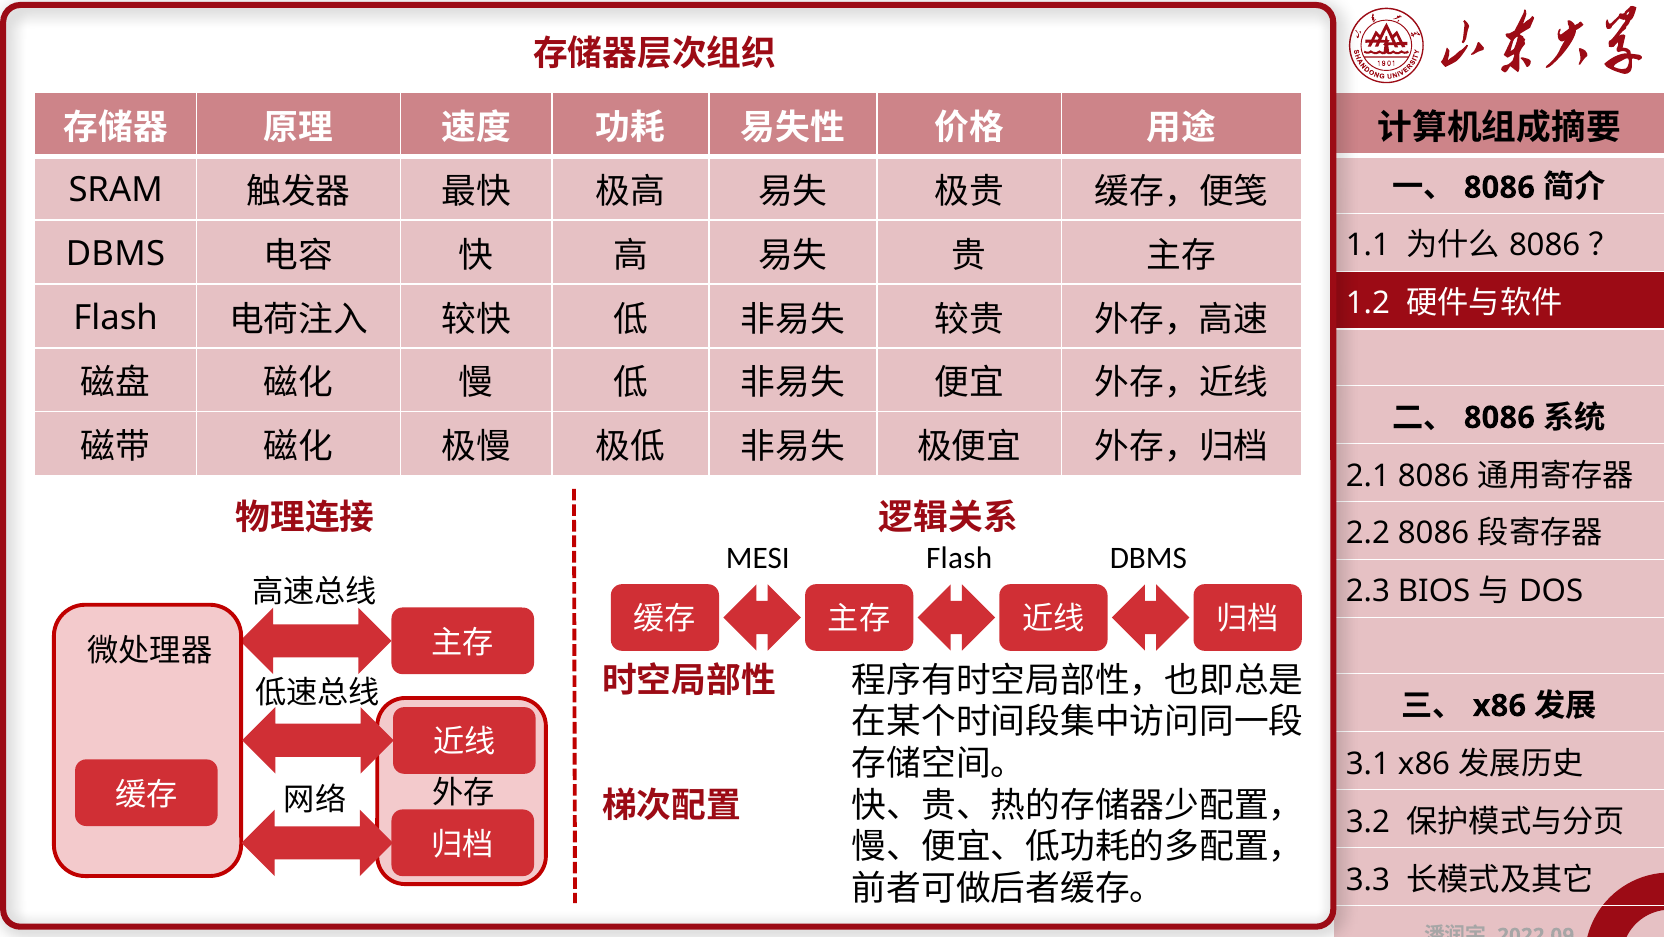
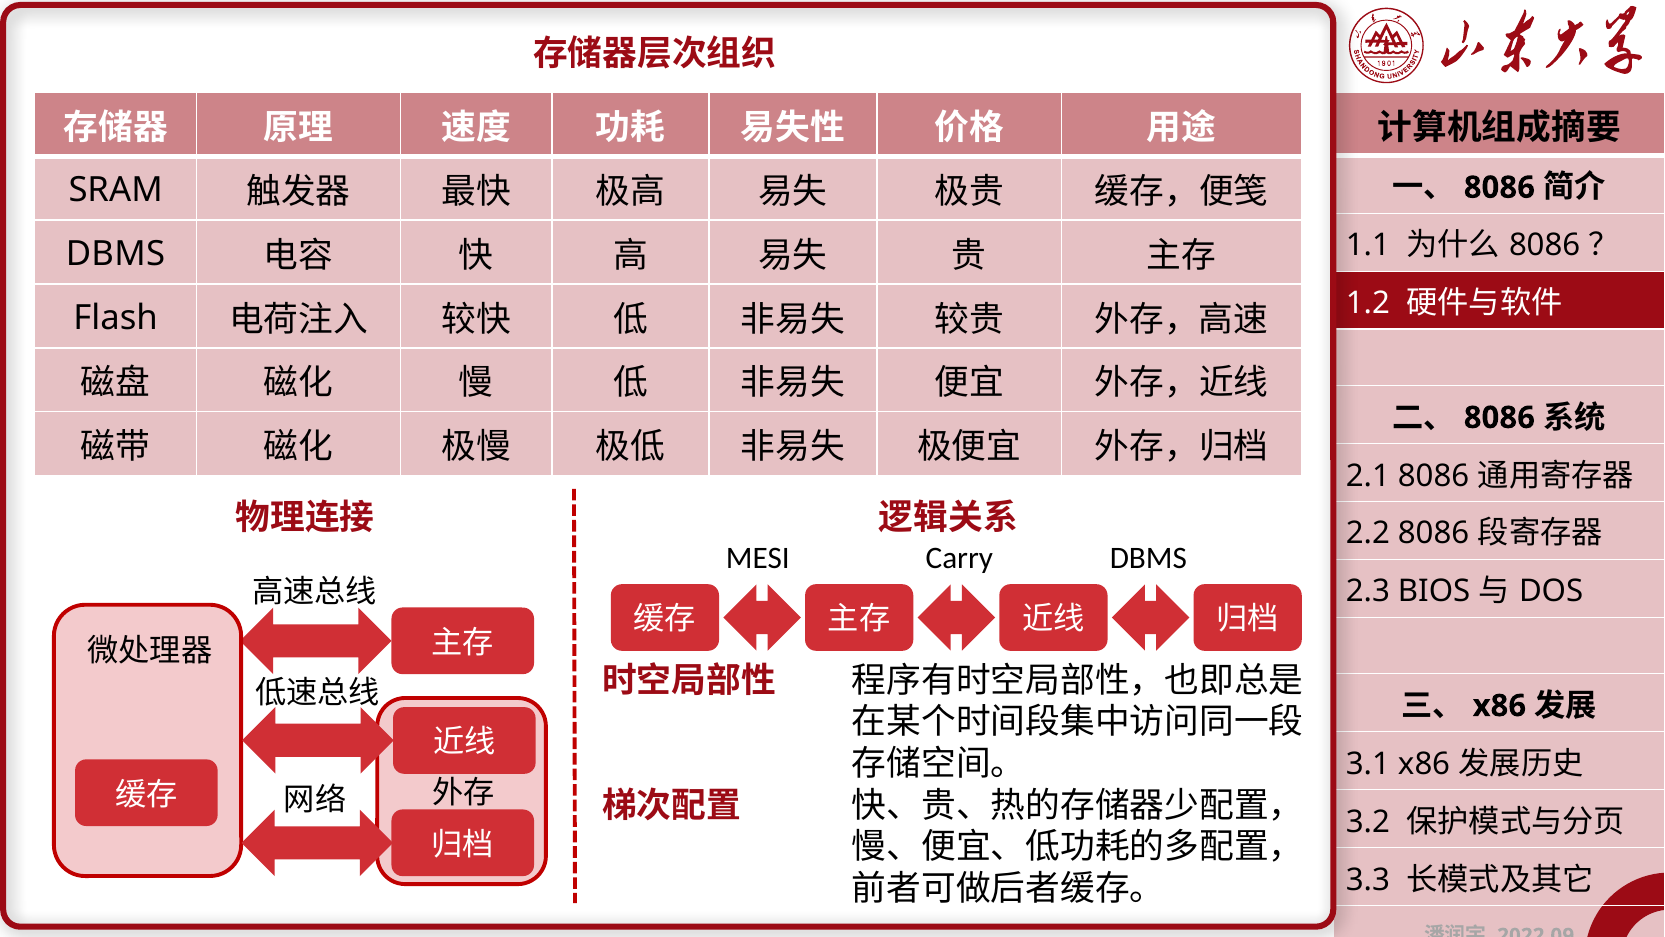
MESI Flash: Flash -> Carry (959, 558)
